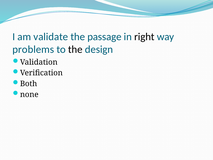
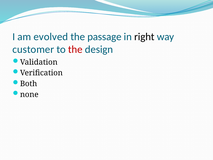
validate: validate -> evolved (51, 37)
problems: problems -> customer (33, 49)
the colour: black -> red (75, 49)
